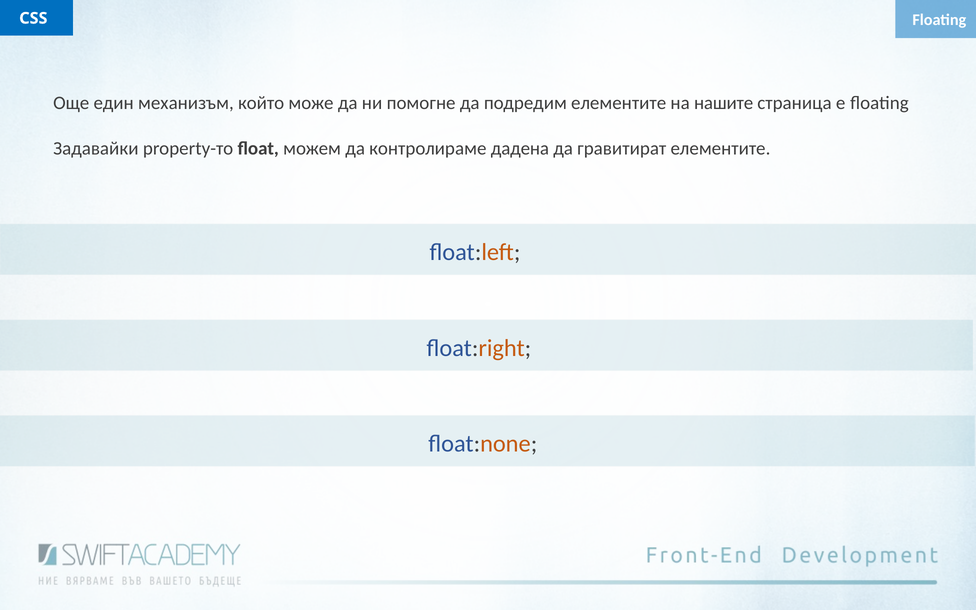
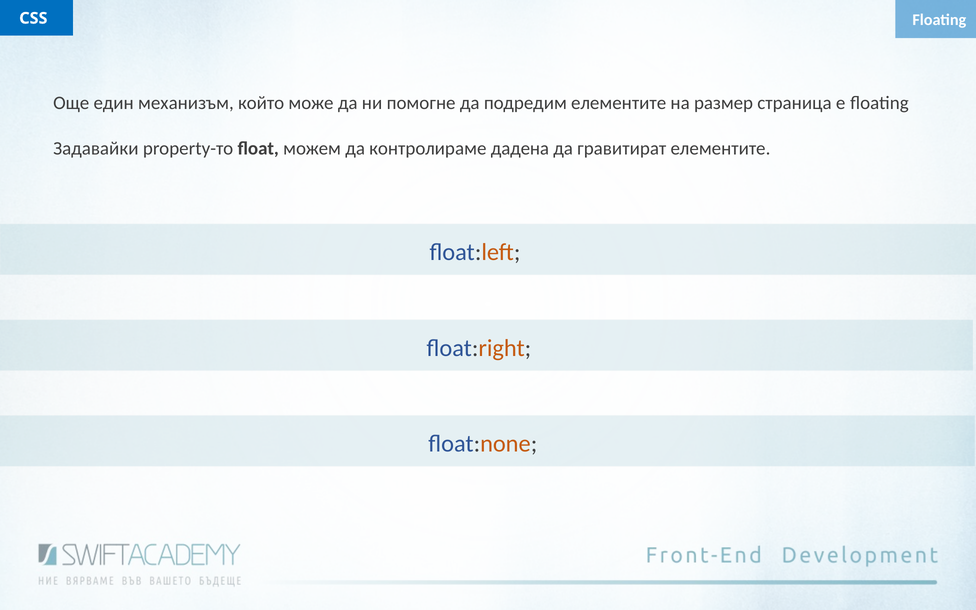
нашите: нашите -> размер (724, 103)
